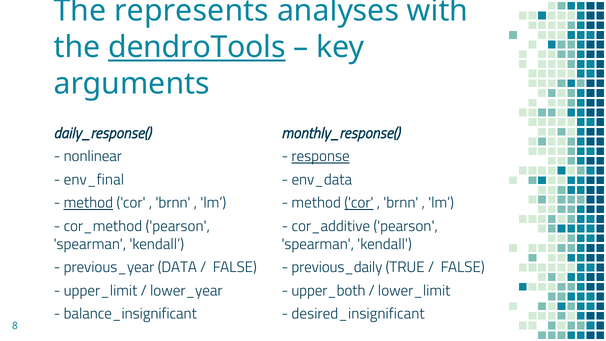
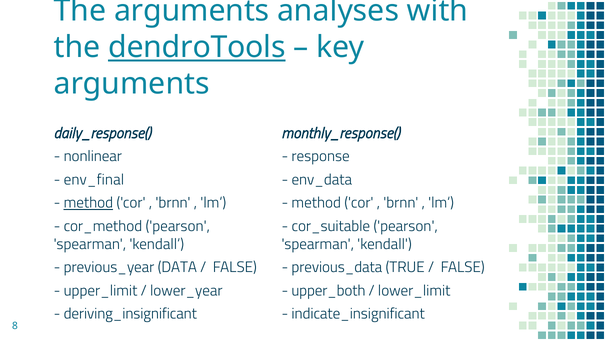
The represents: represents -> arguments (192, 11)
response underline: present -> none (321, 156)
cor underline: present -> none (359, 203)
cor_additive: cor_additive -> cor_suitable (331, 226)
previous_daily: previous_daily -> previous_data (337, 267)
balance_insignificant: balance_insignificant -> deriving_insignificant (130, 314)
desired_insignificant: desired_insignificant -> indicate_insignificant (358, 314)
